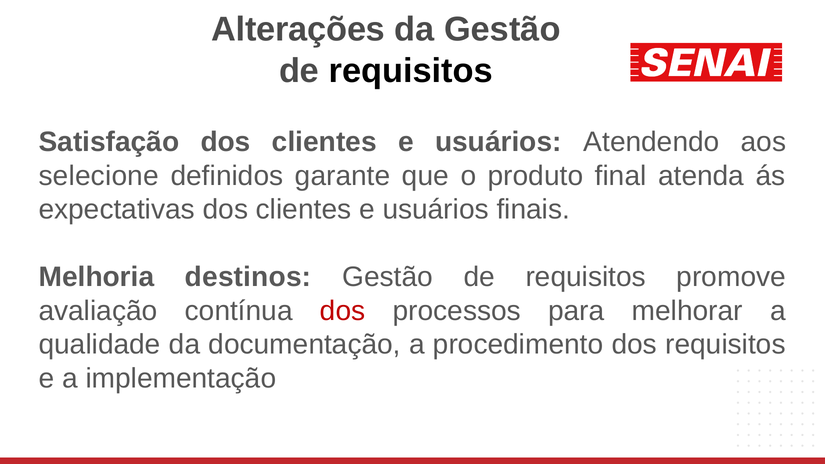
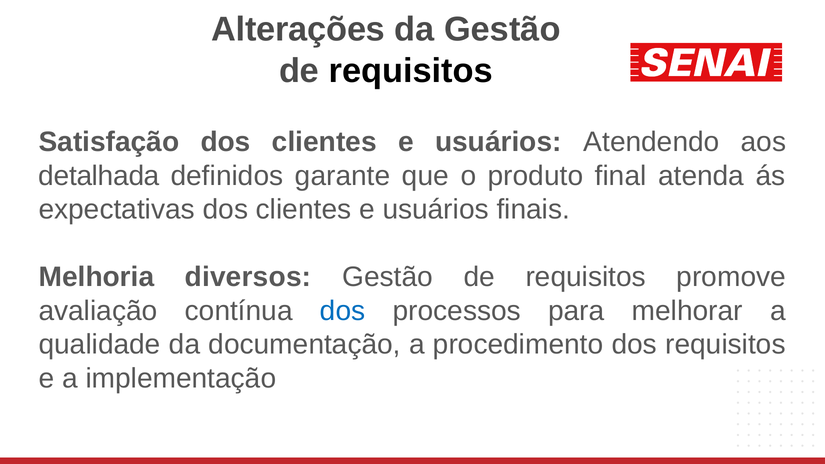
selecione: selecione -> detalhada (99, 176)
destinos: destinos -> diversos (248, 277)
dos colour: red -> blue (343, 311)
